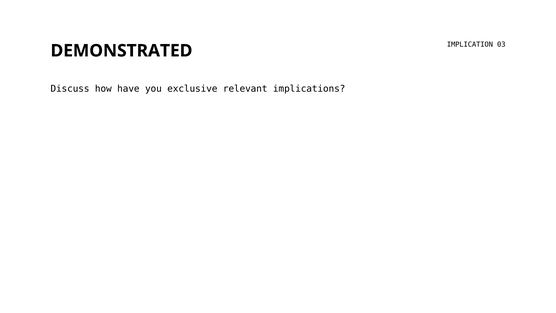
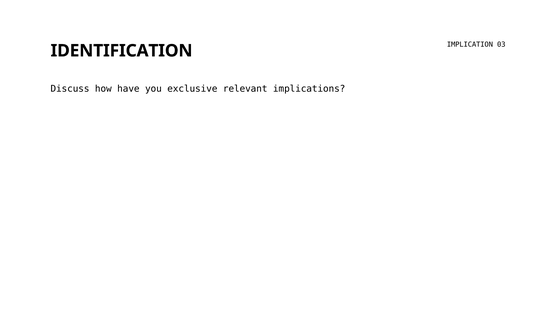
DEMONSTRATED: DEMONSTRATED -> IDENTIFICATION (122, 51)
